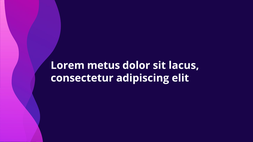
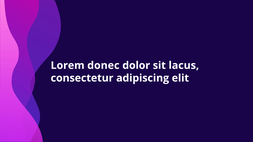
metus: metus -> donec (103, 66)
